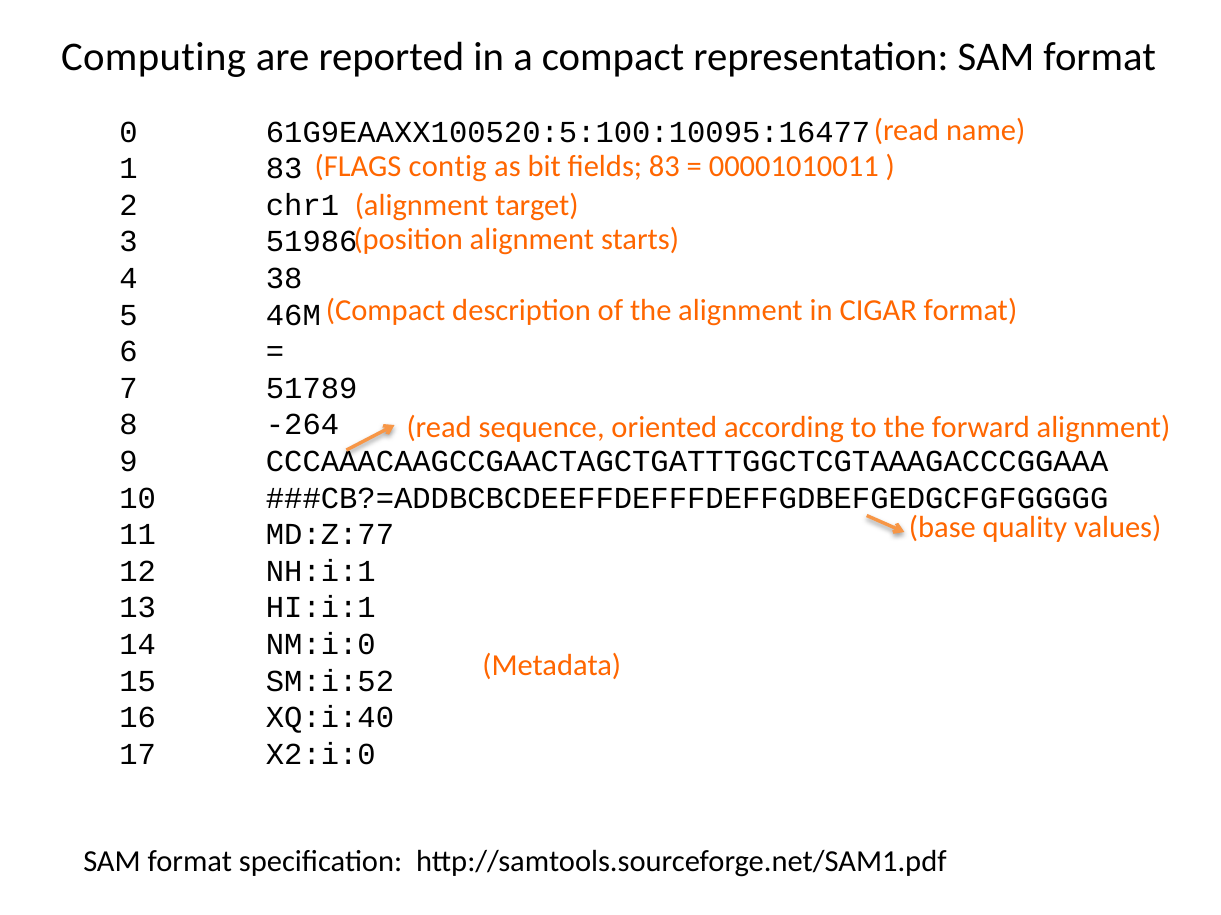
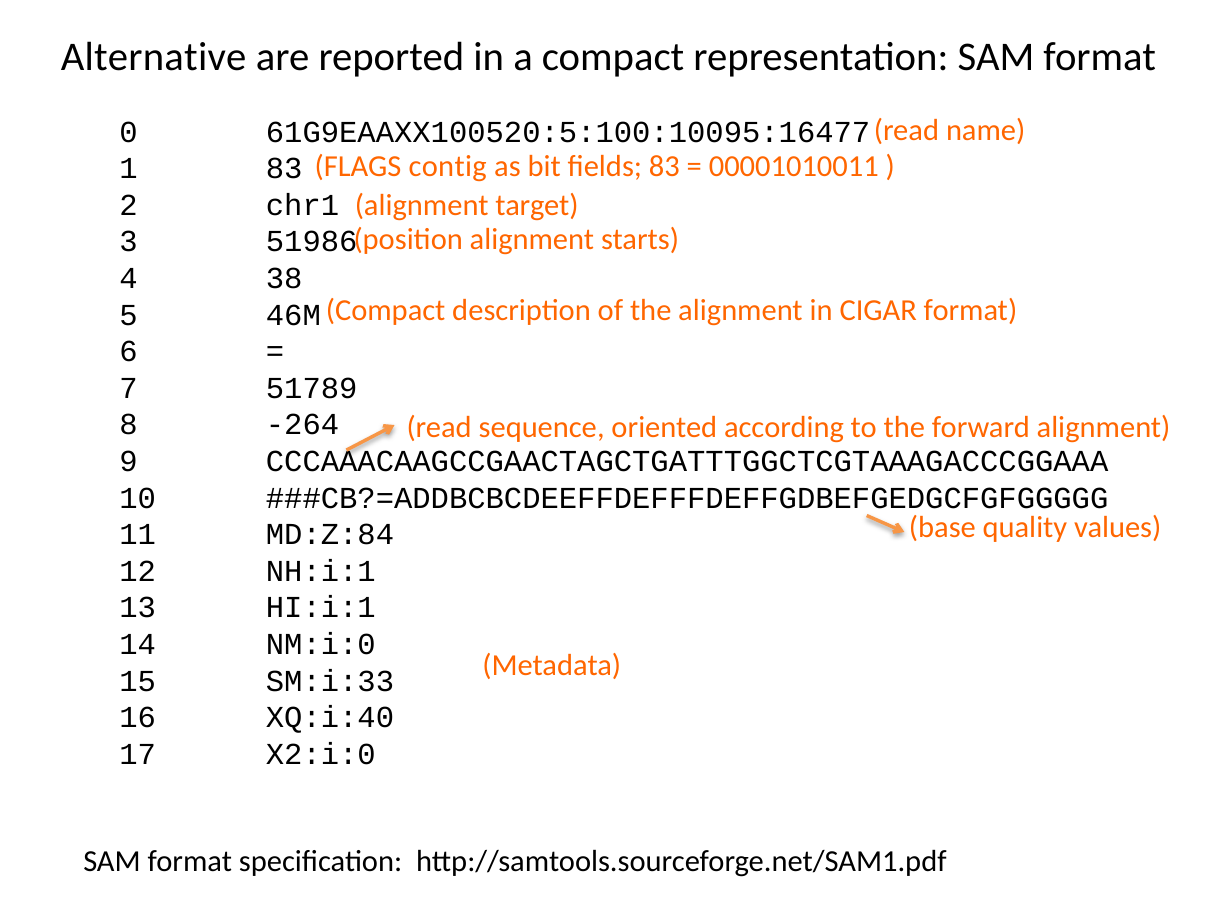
Computing: Computing -> Alternative (154, 57)
MD:Z:77: MD:Z:77 -> MD:Z:84 (330, 535)
SM:i:52: SM:i:52 -> SM:i:33 (330, 682)
